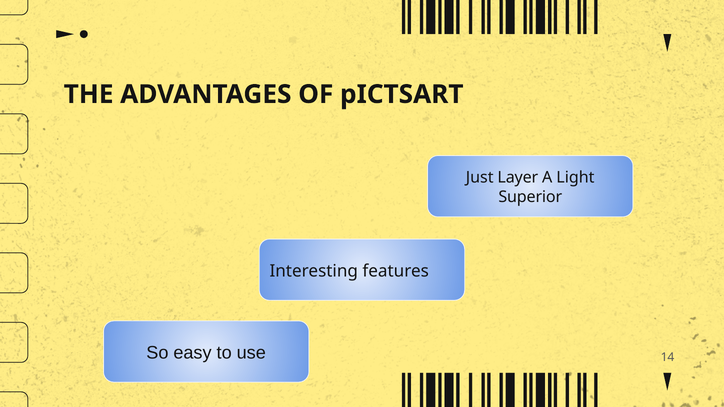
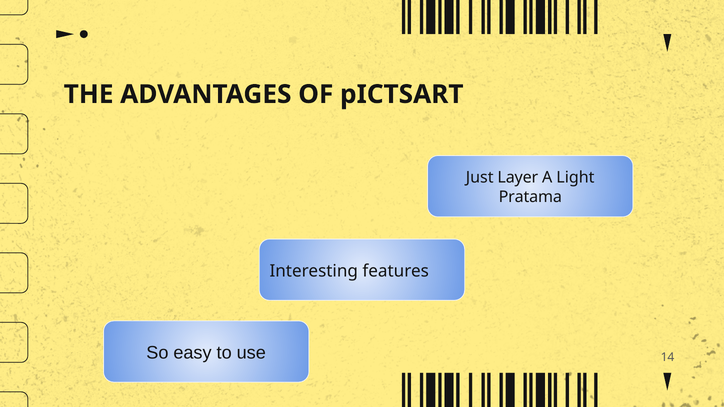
Superior: Superior -> Pratama (530, 197)
